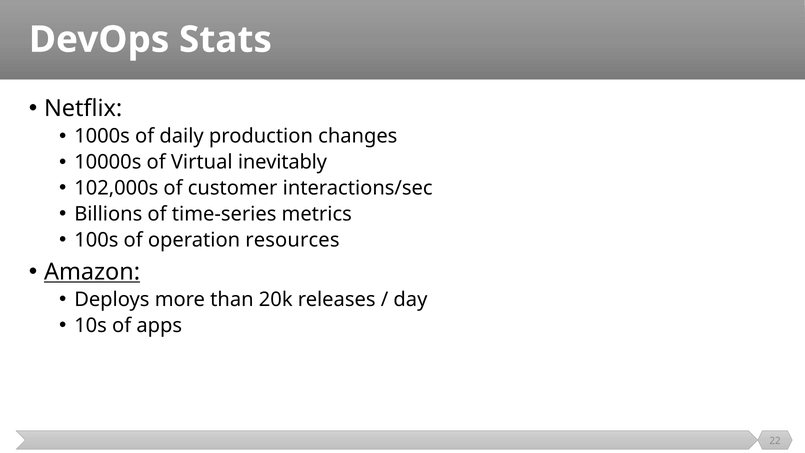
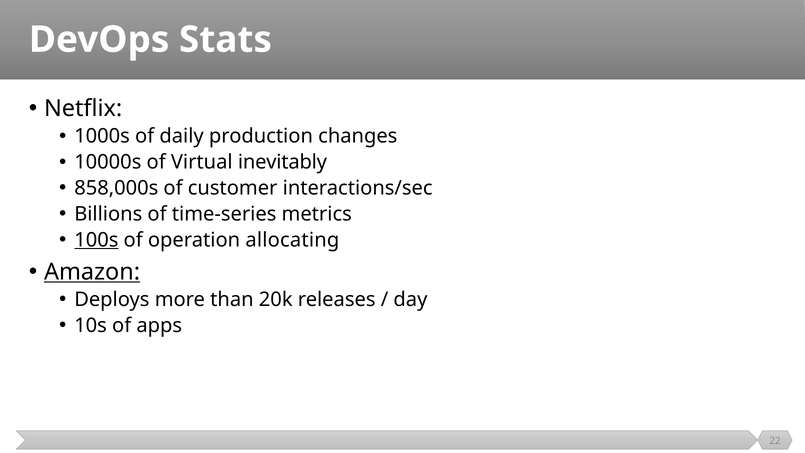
102,000s: 102,000s -> 858,000s (116, 188)
100s underline: none -> present (96, 240)
resources: resources -> allocating (292, 240)
